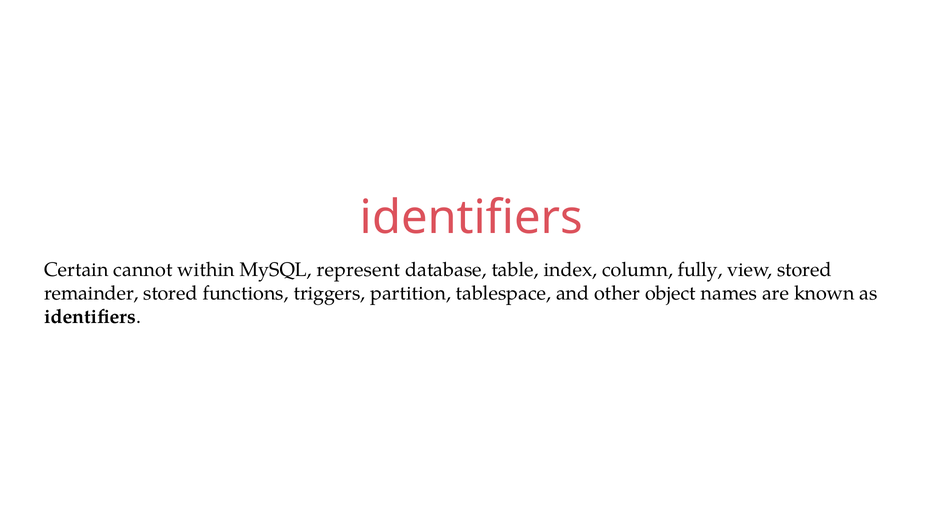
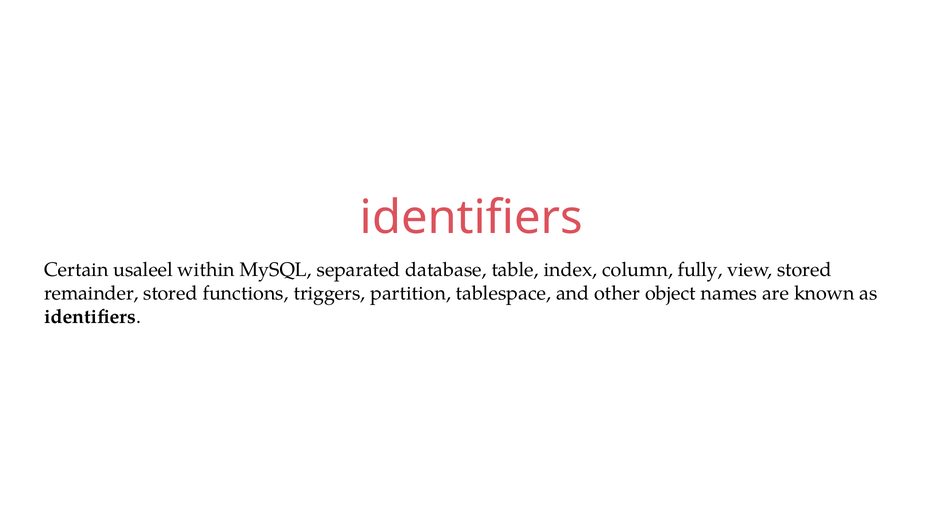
cannot: cannot -> usaleel (143, 270)
represent: represent -> separated (359, 270)
